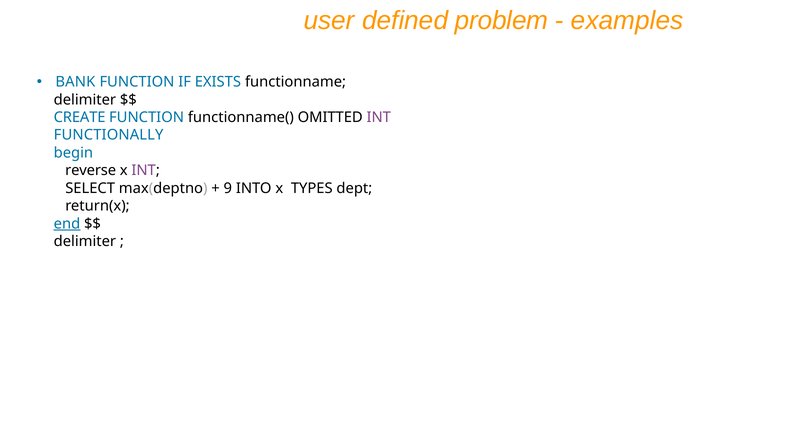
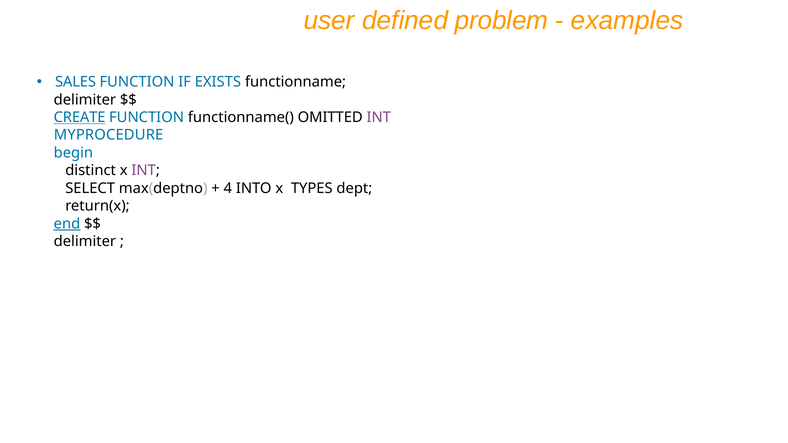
BANK: BANK -> SALES (76, 82)
CREATE underline: none -> present (80, 117)
FUNCTIONALLY: FUNCTIONALLY -> MYPROCEDURE (109, 135)
reverse: reverse -> distinct (91, 171)
9: 9 -> 4 (228, 188)
